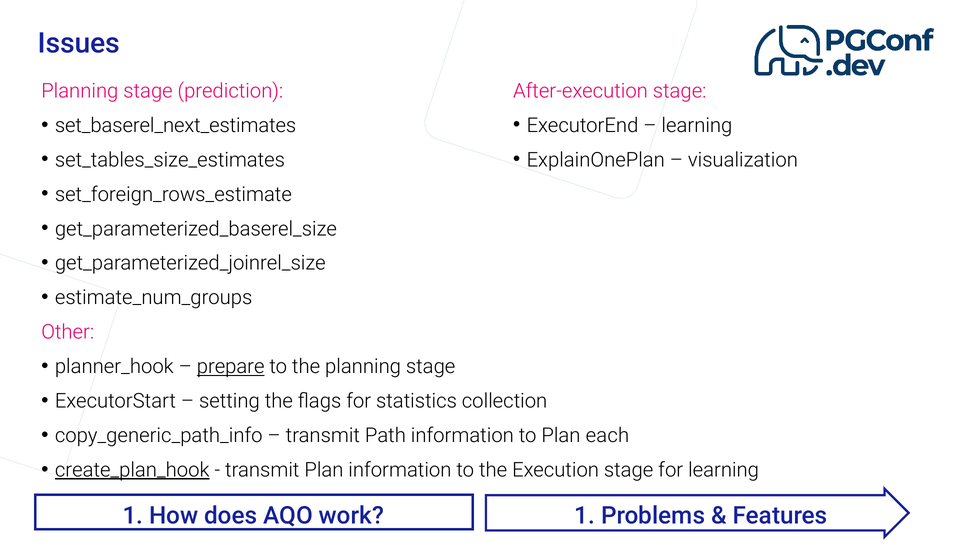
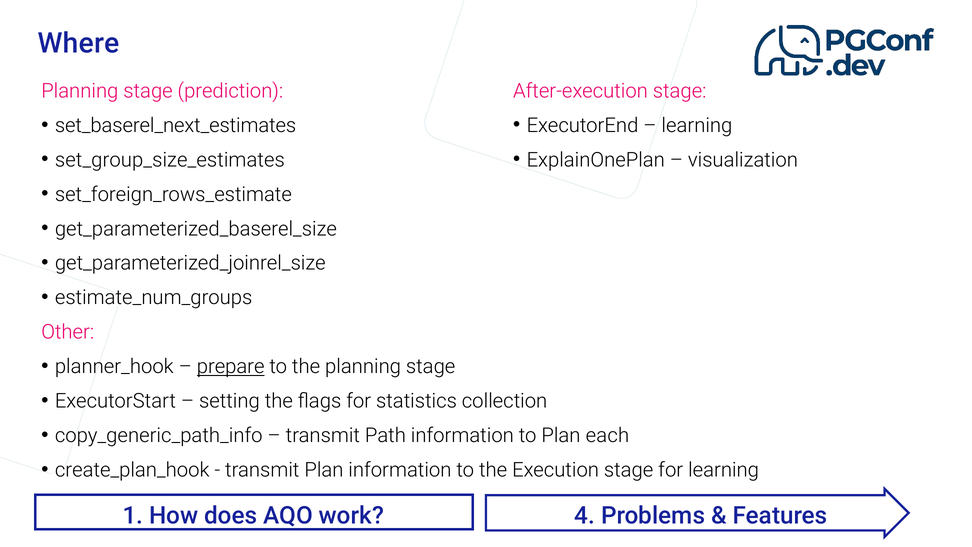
Issues: Issues -> Where (79, 43)
set_tables_size_estimates: set_tables_size_estimates -> set_group_size_estimates (170, 160)
create_plan_hook underline: present -> none (132, 470)
work 1: 1 -> 4 (585, 515)
